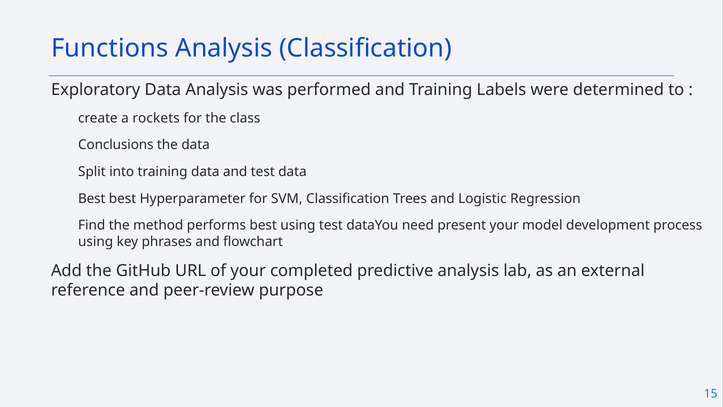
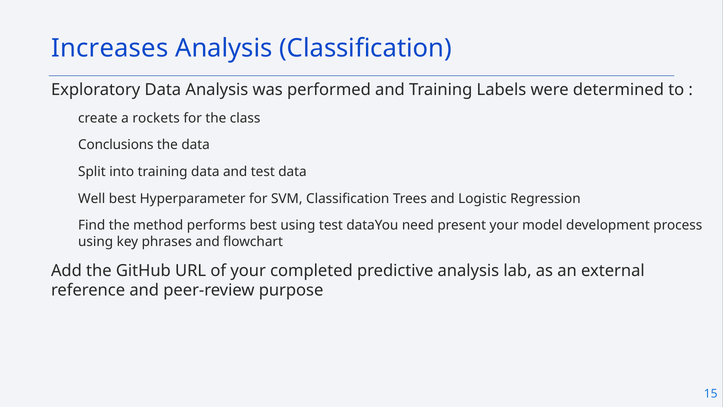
Functions: Functions -> Increases (110, 48)
Best: Best -> Well (92, 199)
